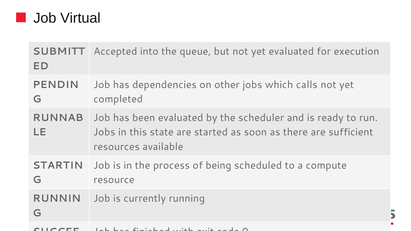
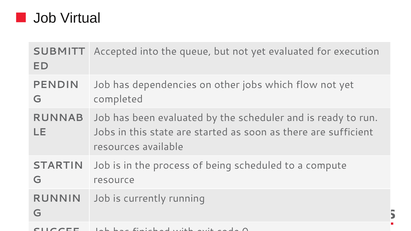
calls: calls -> flow (307, 85)
